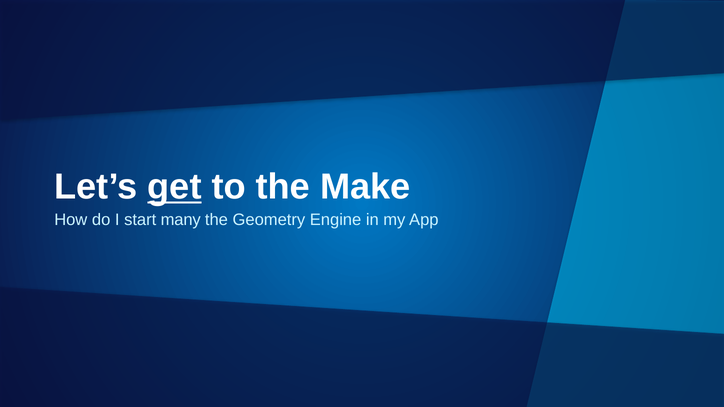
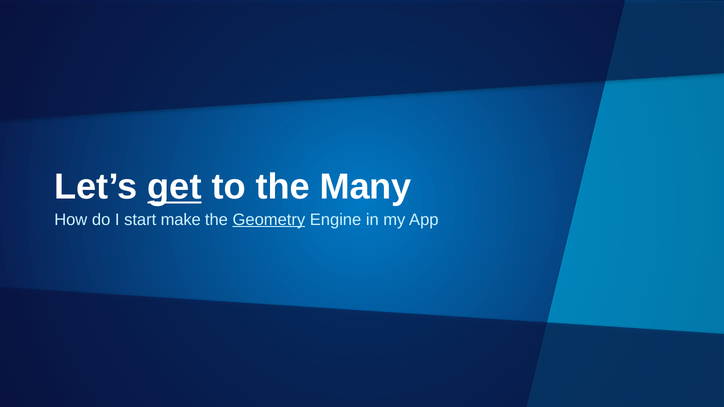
Make: Make -> Many (365, 187)
many: many -> make (181, 220)
Geometry underline: none -> present (269, 220)
